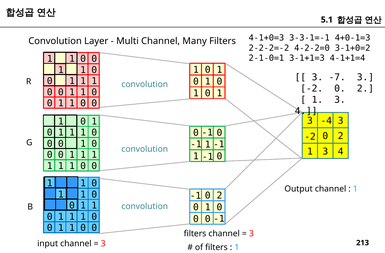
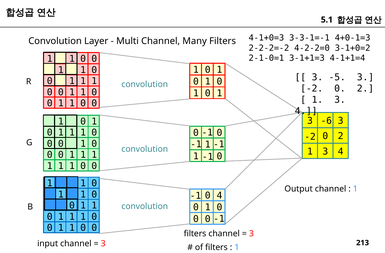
-7: -7 -> -5 (337, 77)
-4: -4 -> -6 (326, 121)
2: 2 -> 4 (219, 195)
